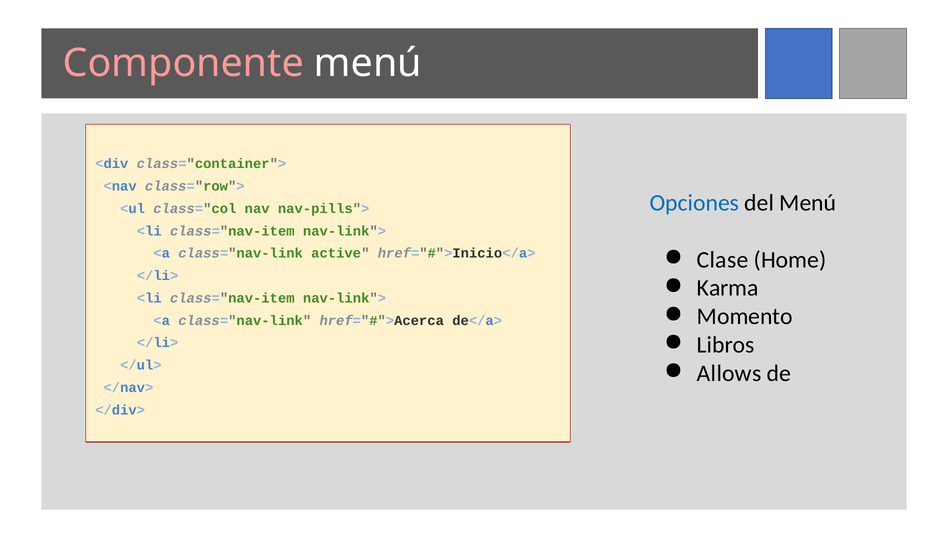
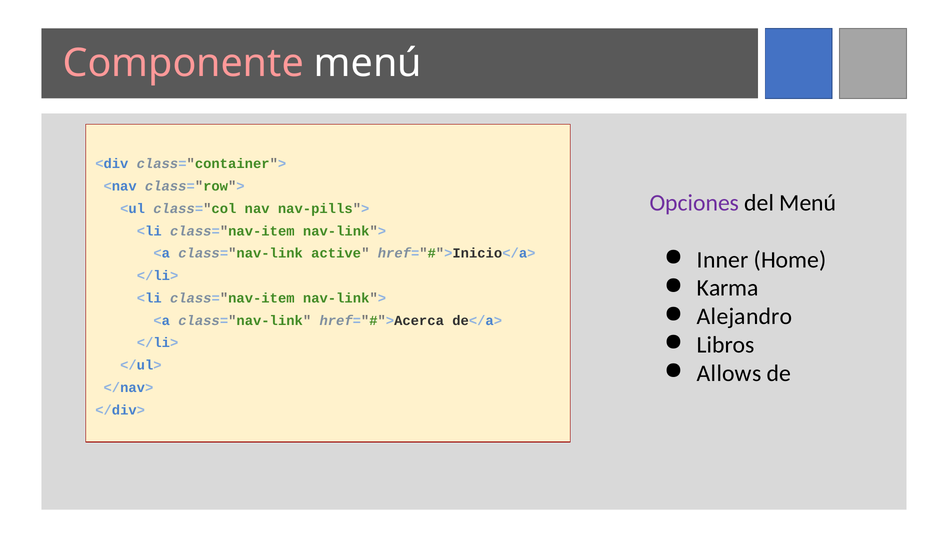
Opciones colour: blue -> purple (694, 203)
Clase: Clase -> Inner (723, 260)
Momento: Momento -> Alejandro (745, 317)
